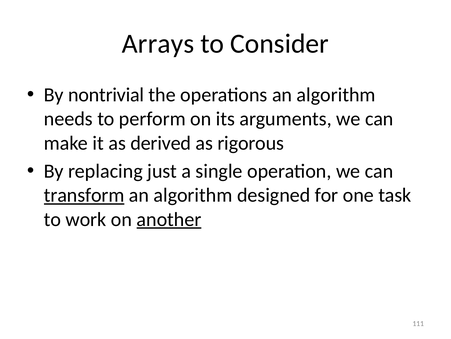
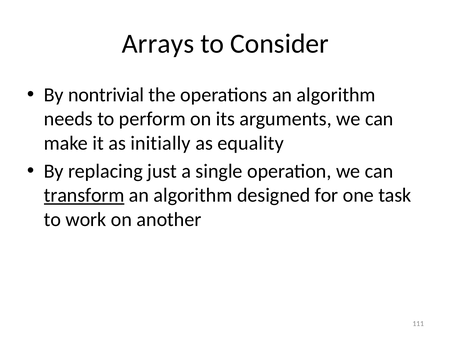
derived: derived -> initially (161, 143)
rigorous: rigorous -> equality (251, 143)
another underline: present -> none (169, 219)
